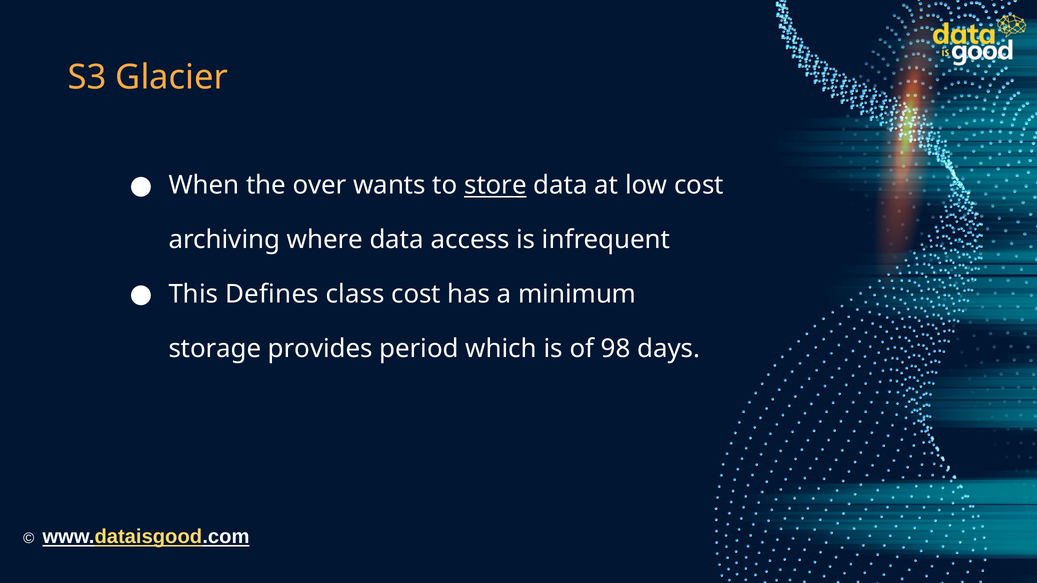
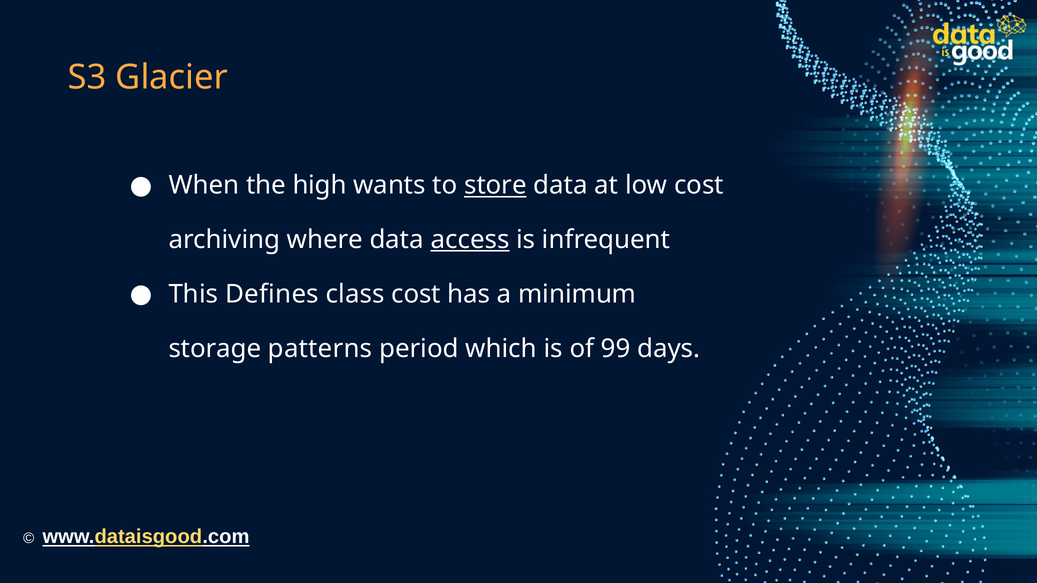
over: over -> high (320, 185)
access underline: none -> present (470, 240)
provides: provides -> patterns (320, 349)
98: 98 -> 99 (616, 349)
